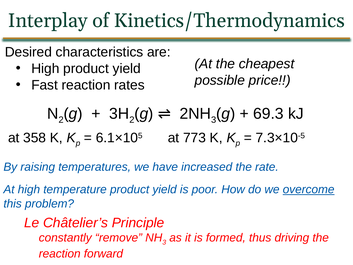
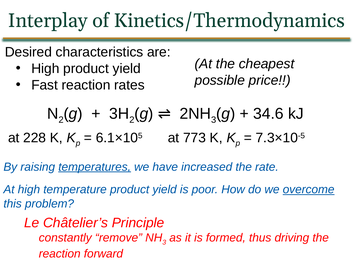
69.3: 69.3 -> 34.6 (268, 114)
358: 358 -> 228 (35, 138)
temperatures underline: none -> present (95, 167)
